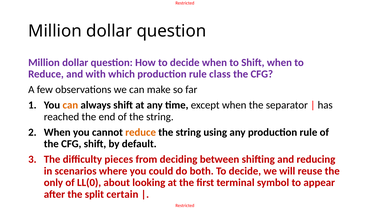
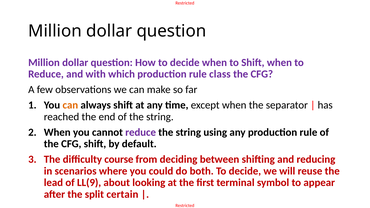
reduce colour: orange -> purple (141, 132)
pieces: pieces -> course (119, 159)
only: only -> lead (53, 183)
LL(0: LL(0 -> LL(9 (89, 183)
